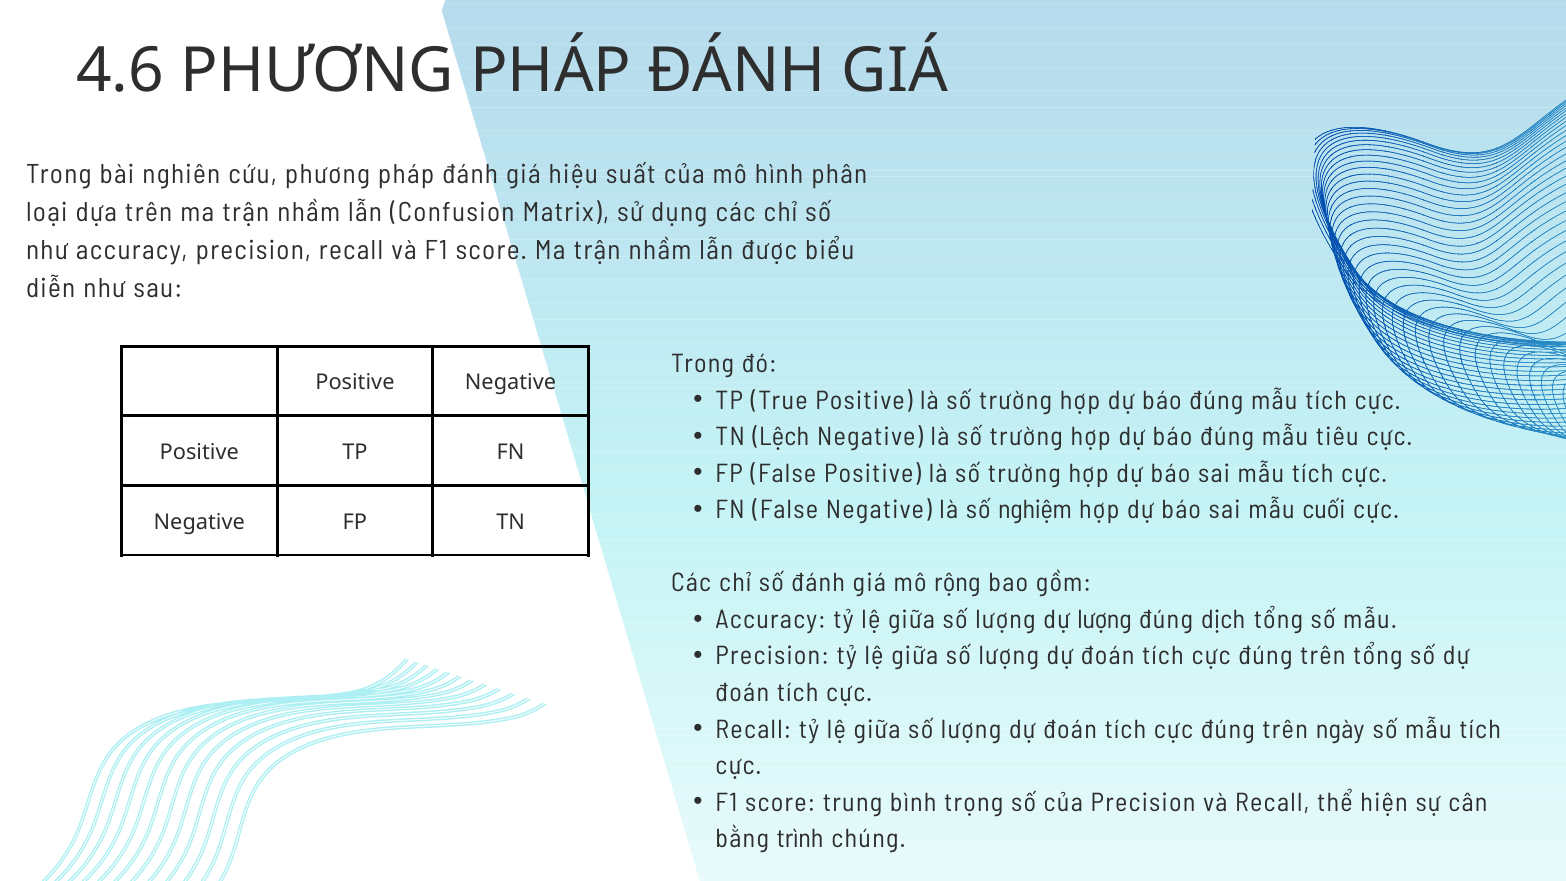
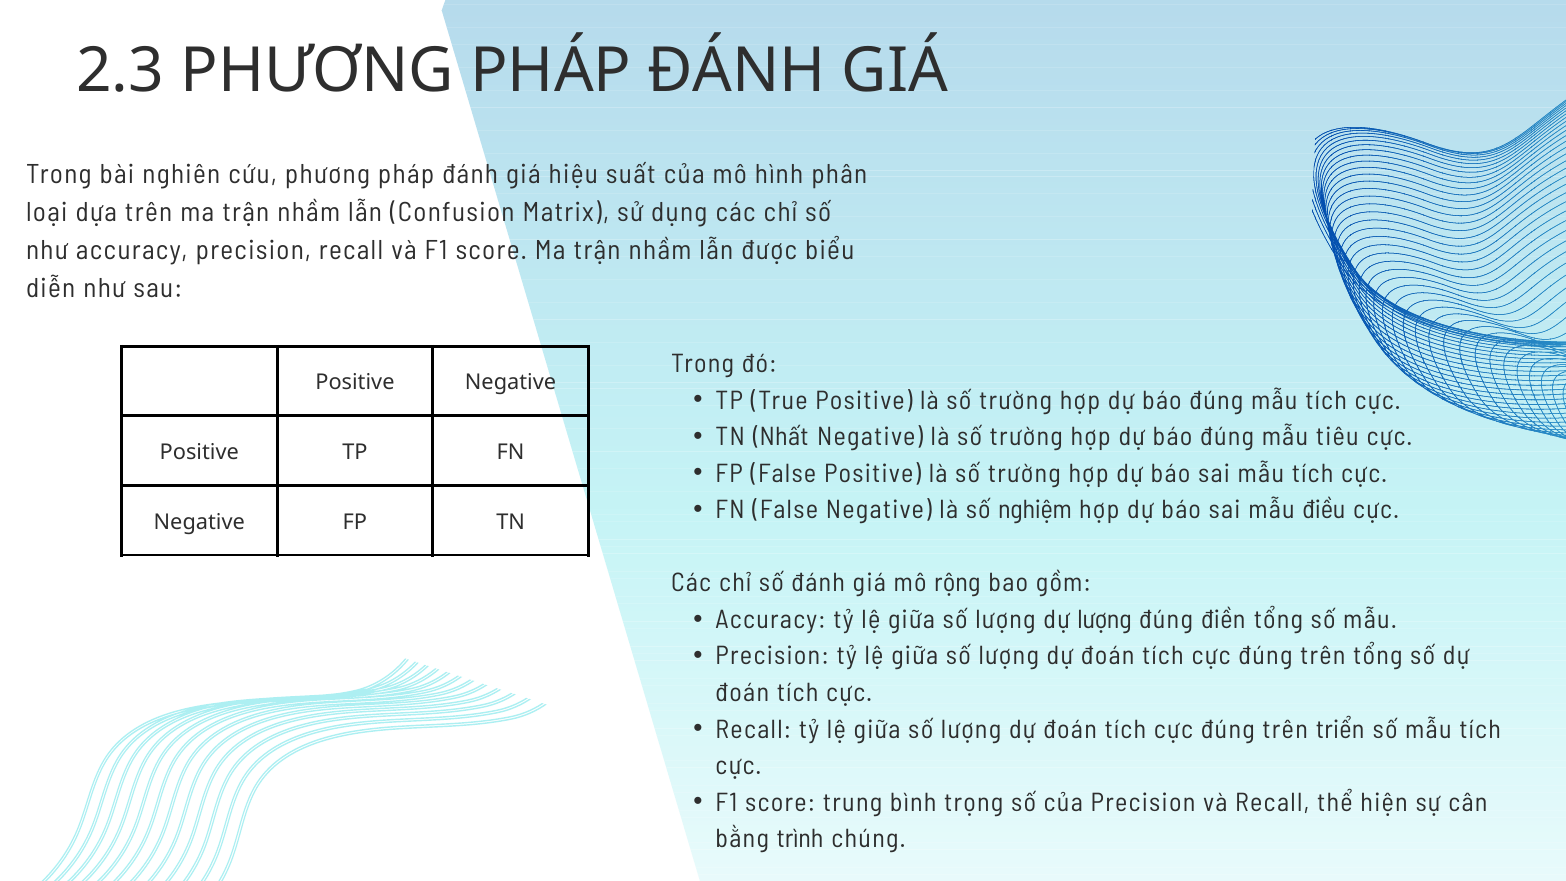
4.6: 4.6 -> 2.3 (120, 71)
Lệch: Lệch -> Nhất (781, 437)
cuối: cuối -> điều (1324, 510)
dịch: dịch -> điền (1223, 620)
ngày: ngày -> triển (1340, 729)
